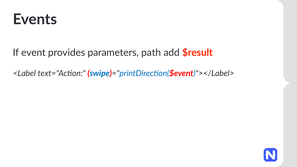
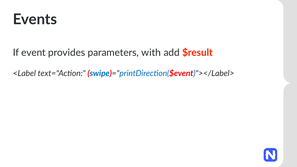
path: path -> with (151, 53)
